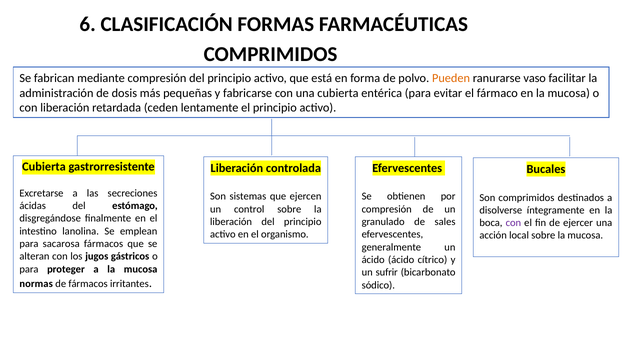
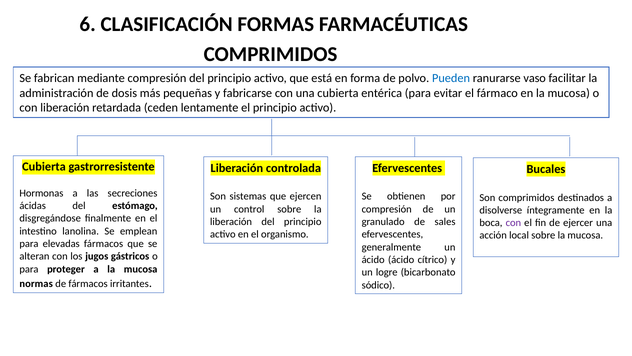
Pueden colour: orange -> blue (451, 78)
Excretarse: Excretarse -> Hormonas (41, 193)
sacarosa: sacarosa -> elevadas (61, 243)
sufrir: sufrir -> logre (387, 272)
